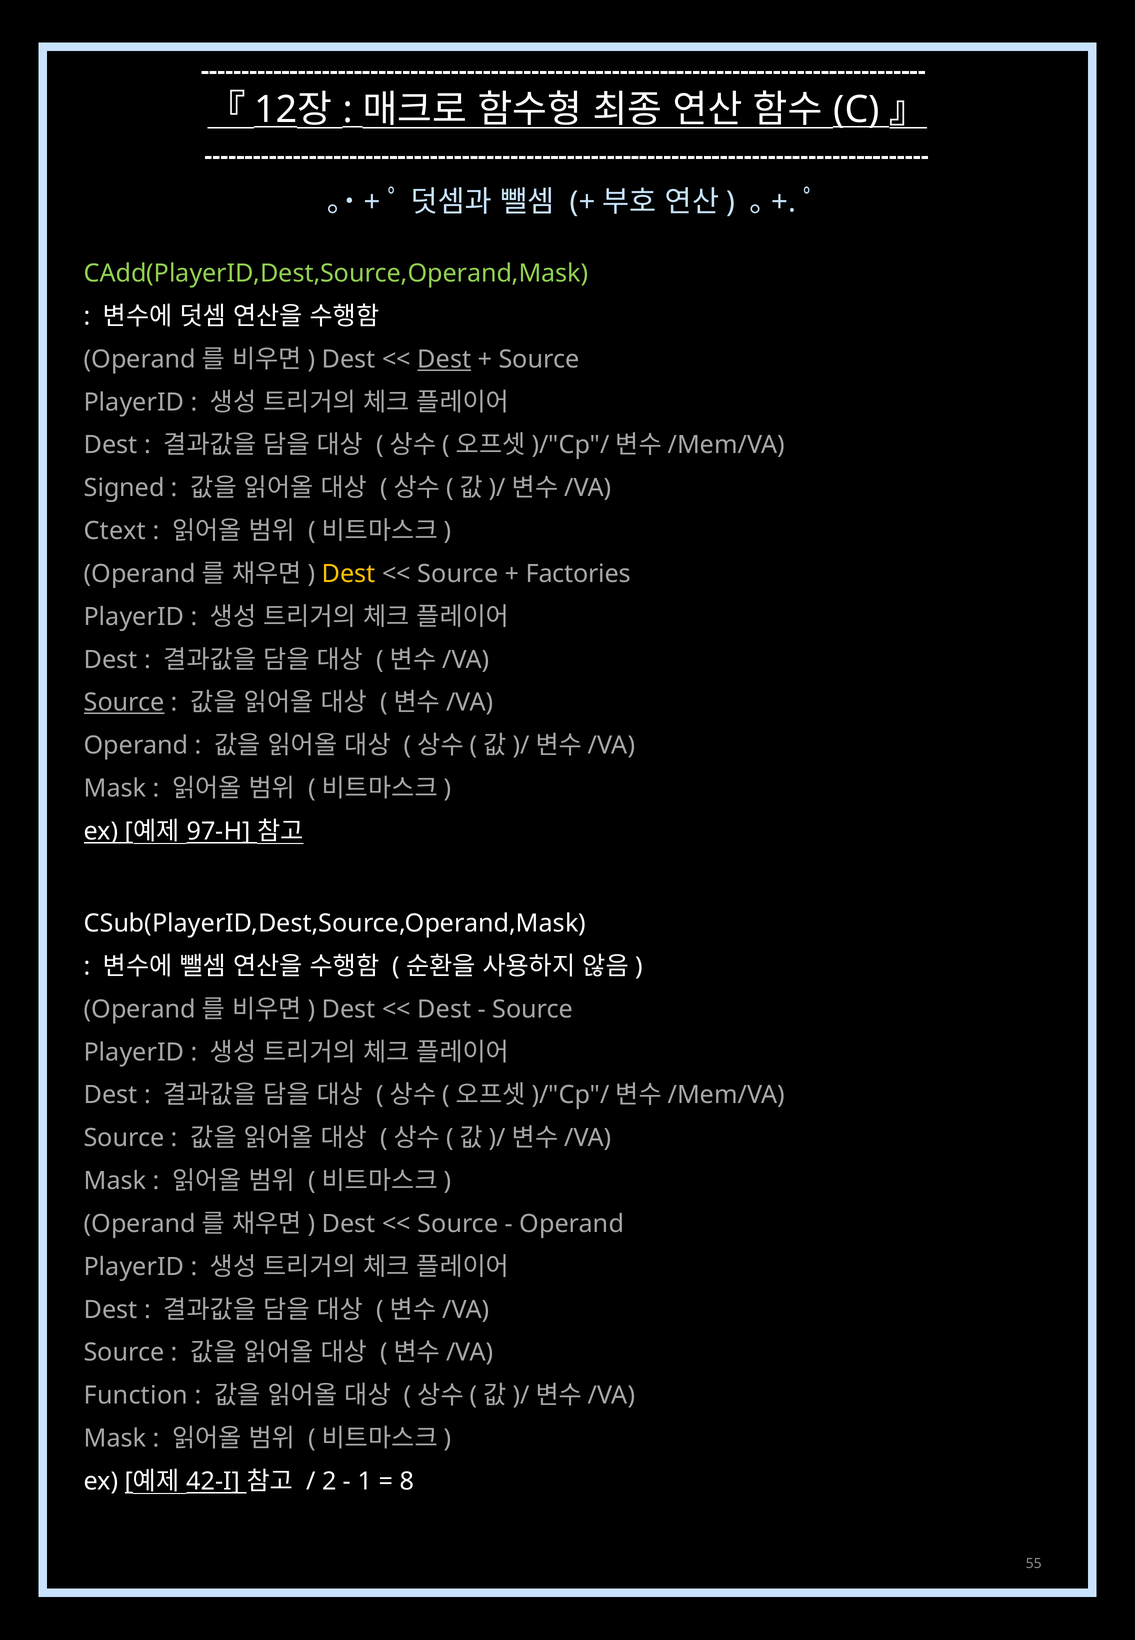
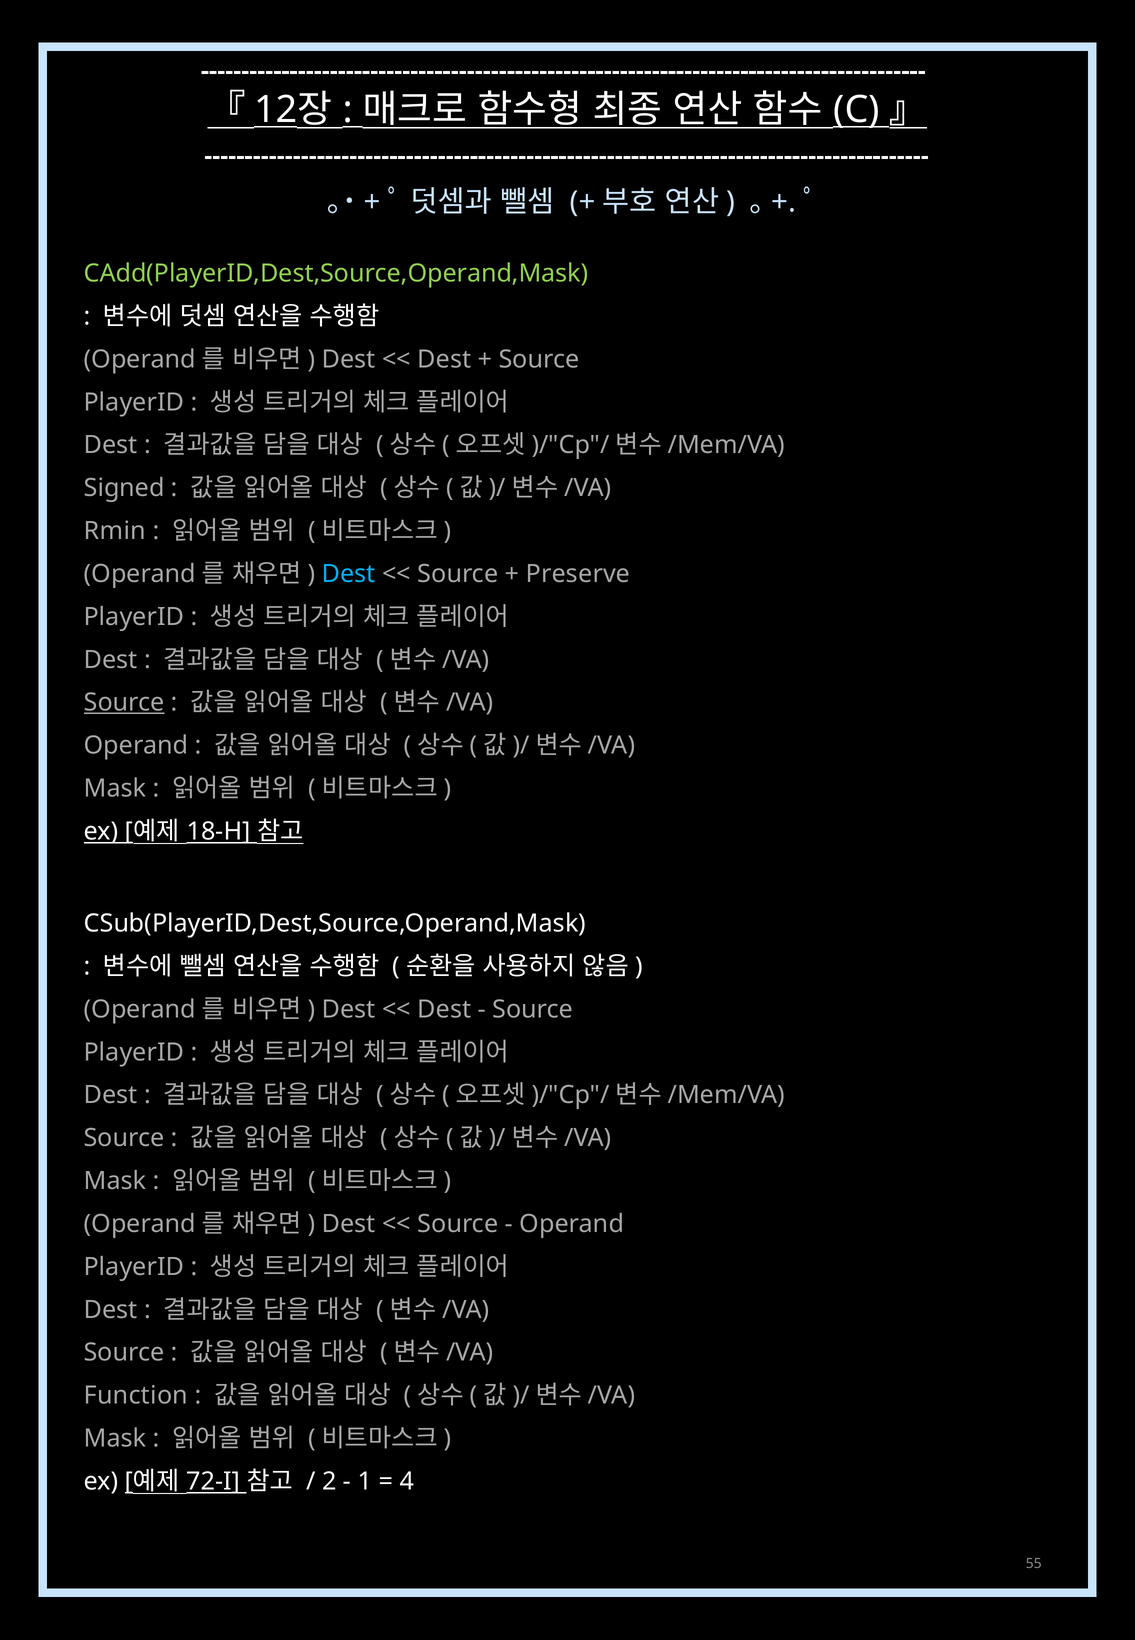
Dest underline: present -> none (444, 359)
Ctext: Ctext -> Rmin (115, 531)
Dest colour: yellow -> light blue (349, 574)
Factories: Factories -> Preserve (578, 574)
97-H: 97-H -> 18-H (219, 831)
42-I: 42-I -> 72-I (213, 1481)
8: 8 -> 4 (407, 1481)
